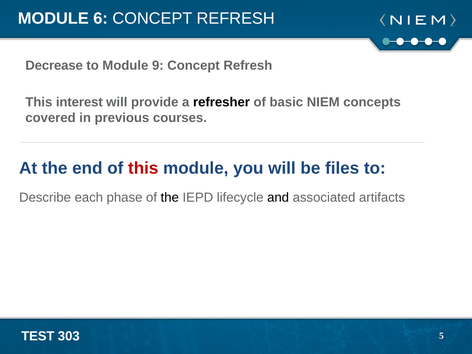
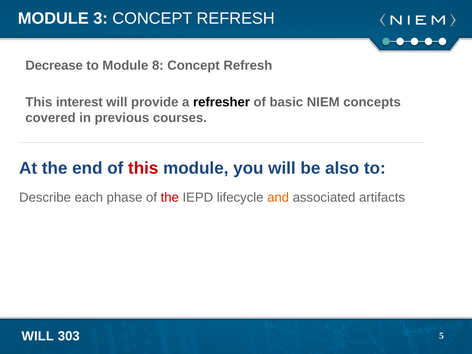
6: 6 -> 3 (101, 18)
9: 9 -> 8 (158, 65)
files: files -> also (342, 168)
the colour: black -> red (170, 198)
and colour: black -> orange (278, 198)
TEST: TEST -> WILL (38, 336)
